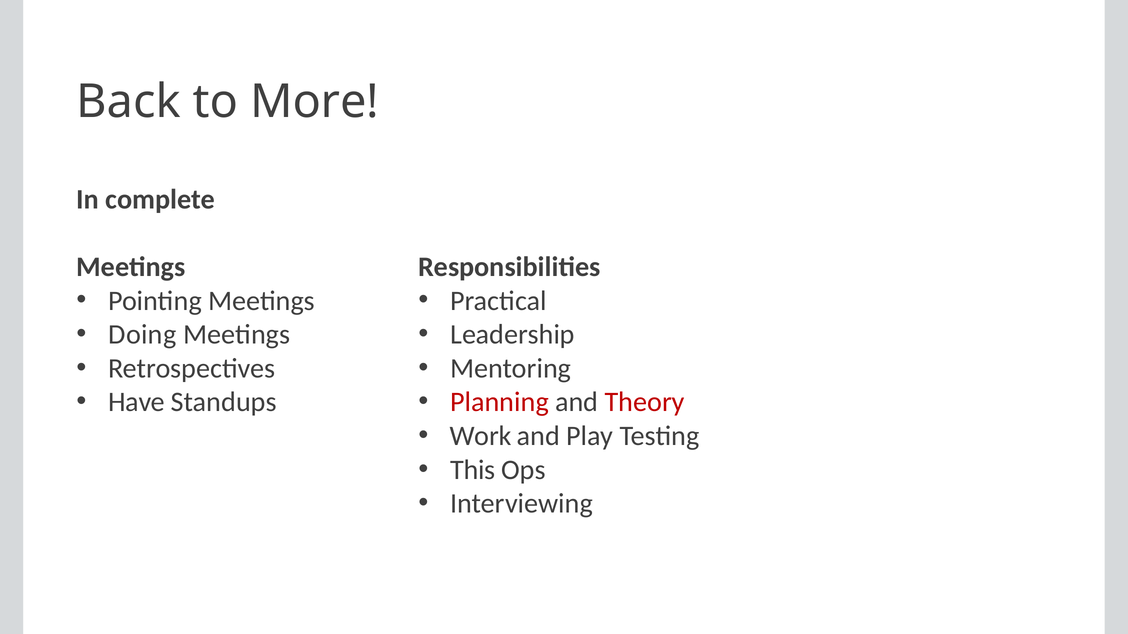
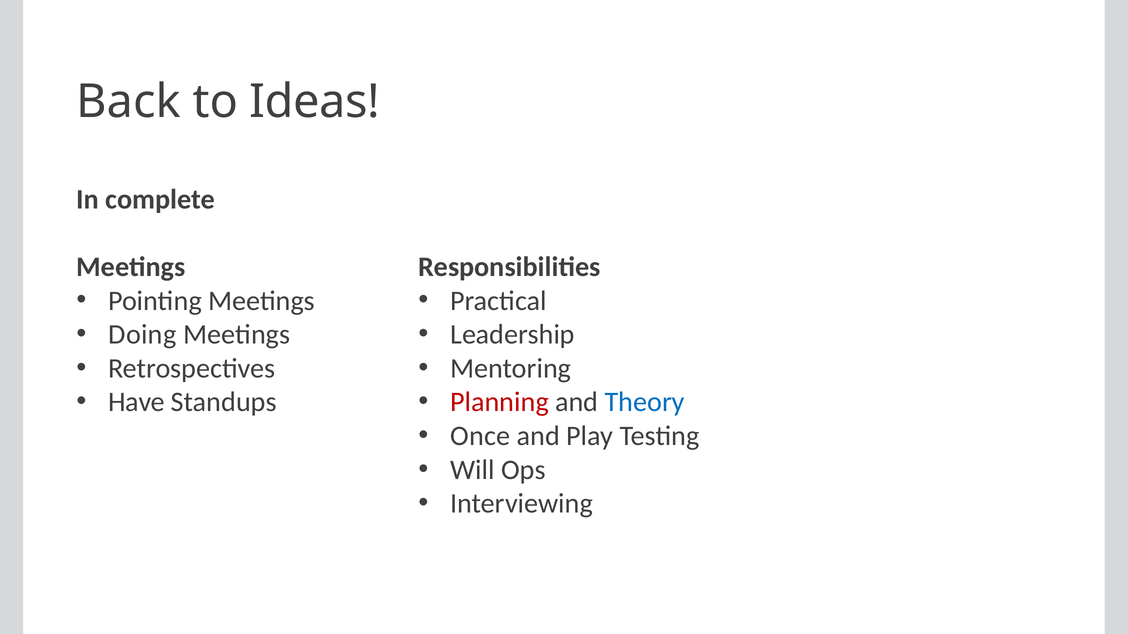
More: More -> Ideas (315, 102)
Theory colour: red -> blue (645, 402)
Work: Work -> Once (480, 436)
This: This -> Will (473, 470)
